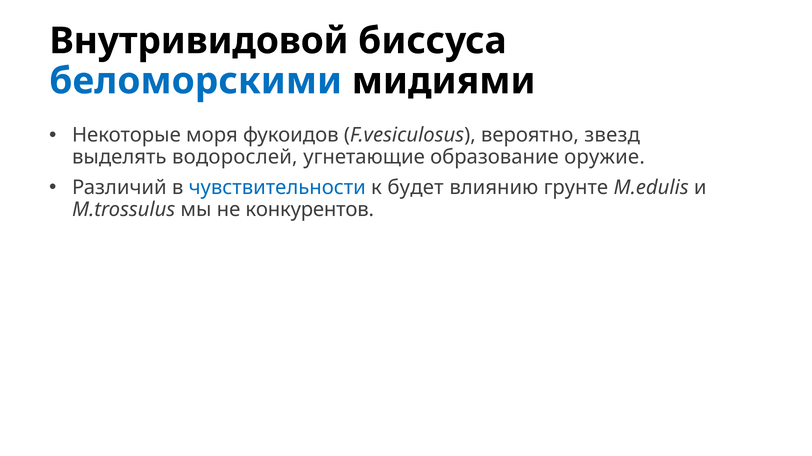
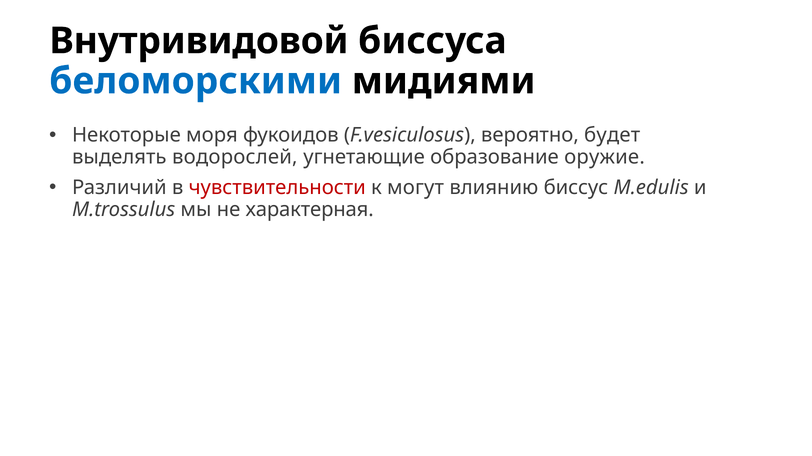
звезд: звезд -> будет (612, 135)
чувствительности colour: blue -> red (277, 188)
будет: будет -> могут (416, 188)
грунте: грунте -> биссус (576, 188)
конкурентов: конкурентов -> характерная (310, 210)
